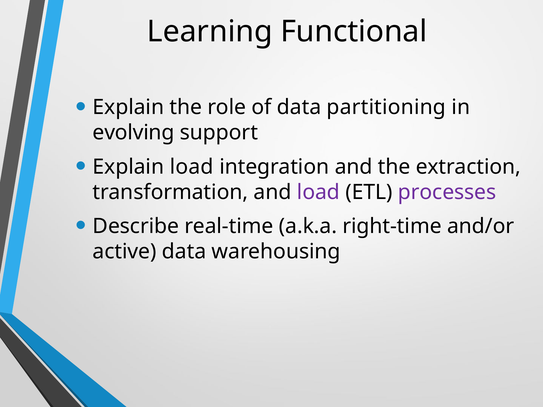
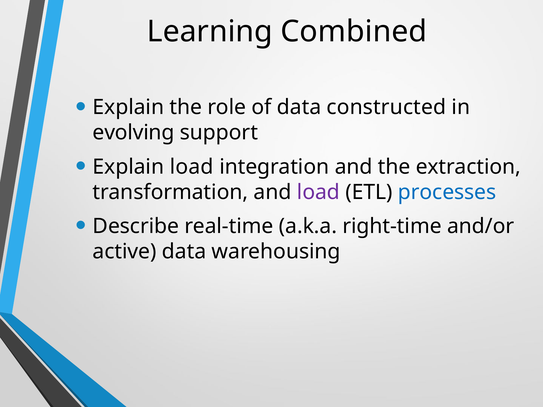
Functional: Functional -> Combined (354, 32)
partitioning: partitioning -> constructed (386, 107)
processes colour: purple -> blue (447, 192)
